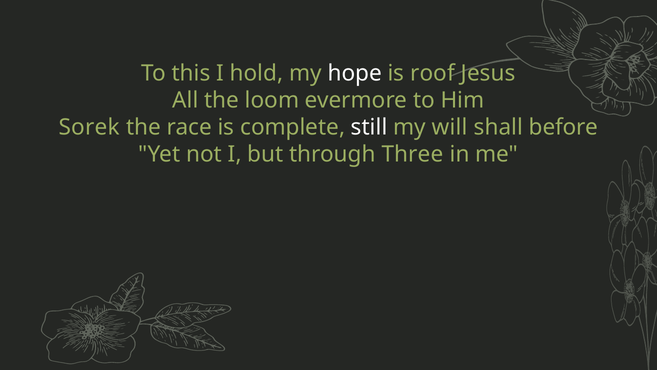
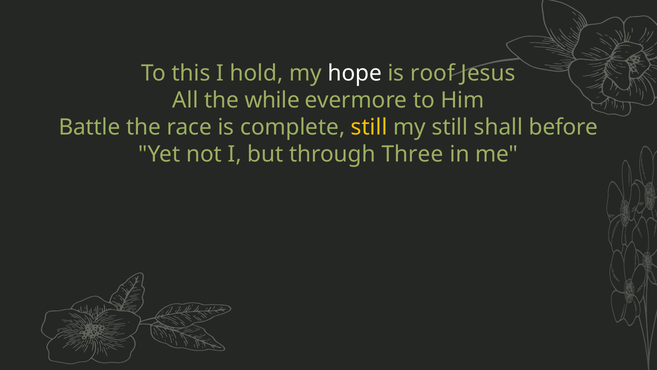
loom: loom -> while (272, 100)
Sorek: Sorek -> Battle (89, 127)
still colour: white -> yellow (369, 127)
my will: will -> still (450, 127)
